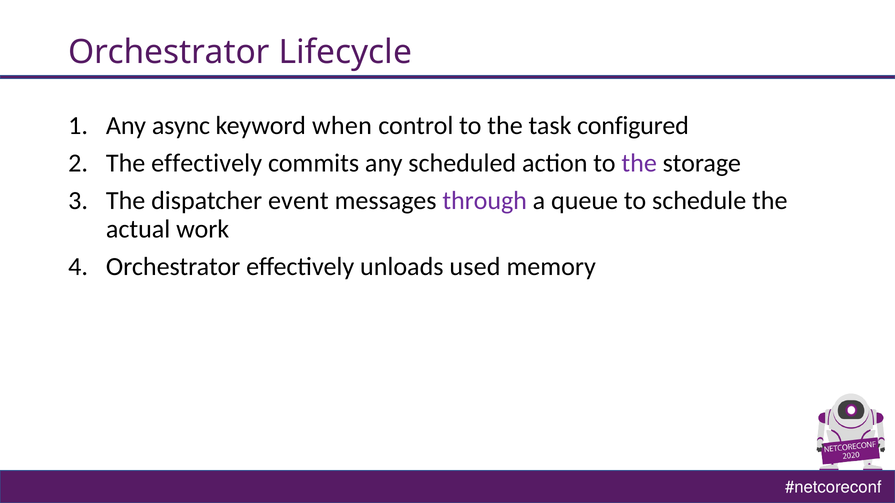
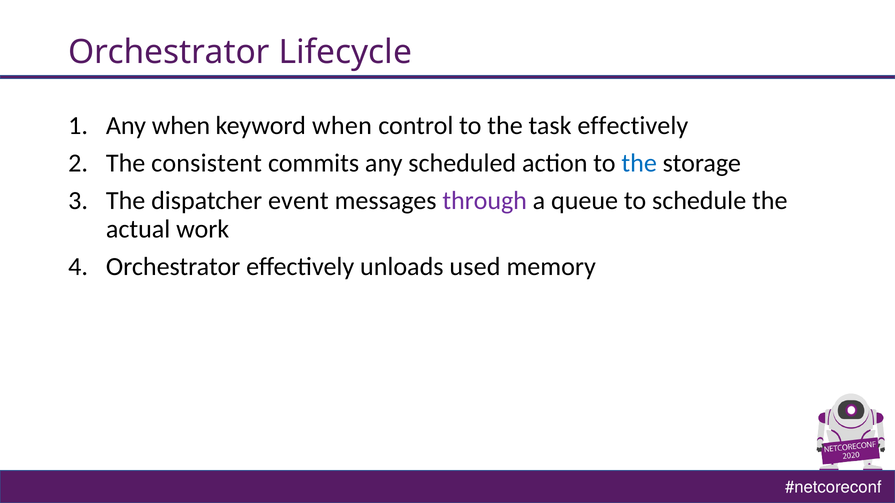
Any async: async -> when (181, 126)
task configured: configured -> effectively (633, 126)
The effectively: effectively -> consistent (207, 163)
the colour: purple -> blue (639, 163)
